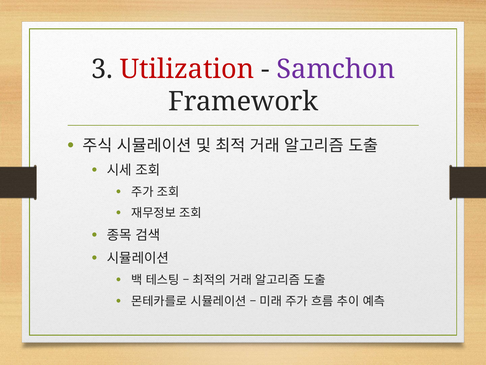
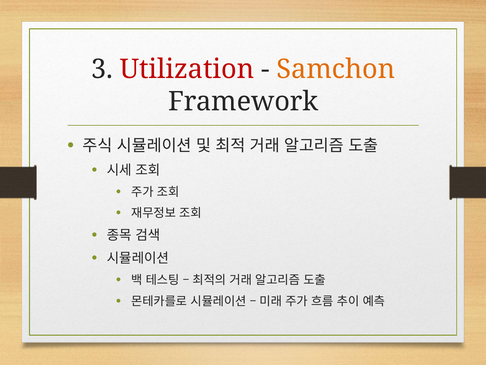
Samchon colour: purple -> orange (336, 69)
